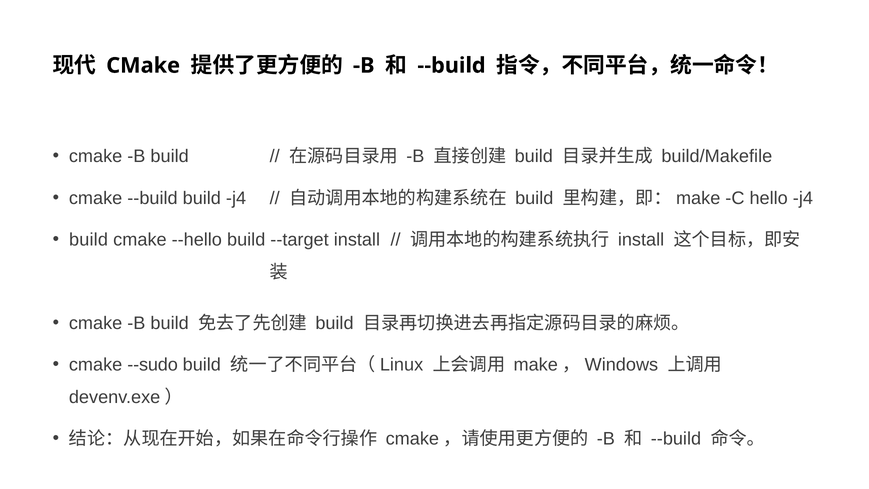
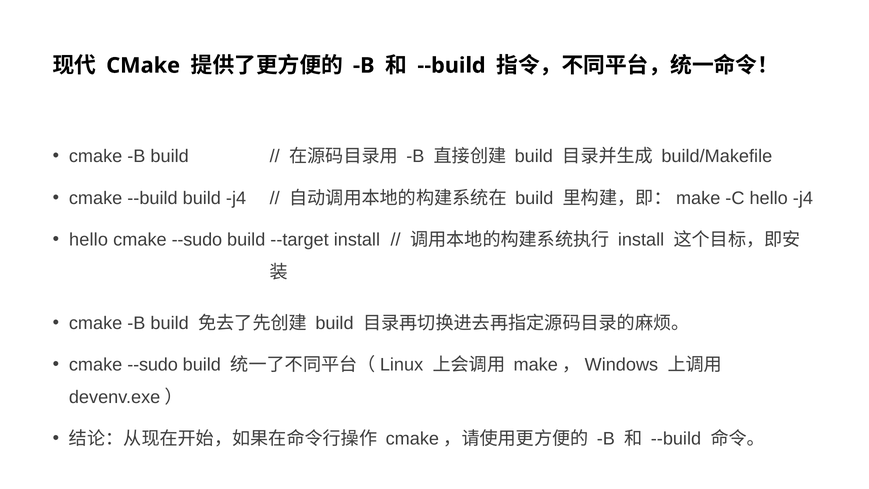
build: build -> hello (89, 240)
--hello: --hello -> --sudo (197, 240)
